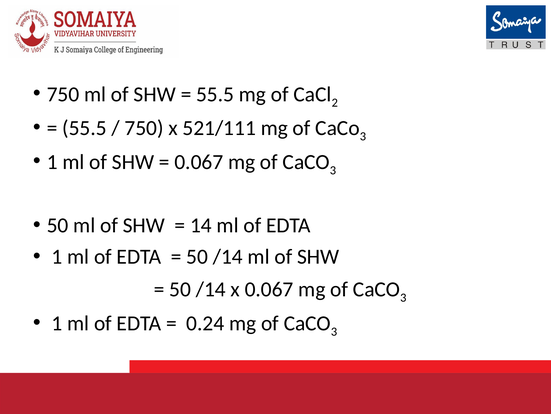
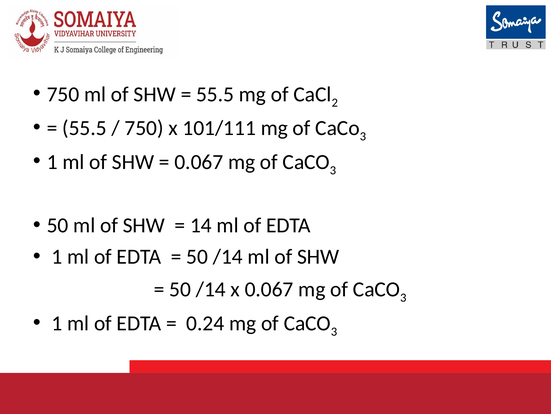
521/111: 521/111 -> 101/111 (219, 128)
